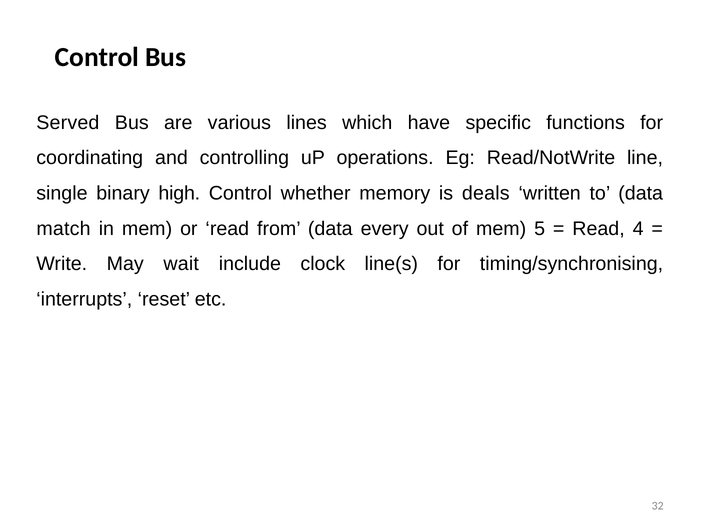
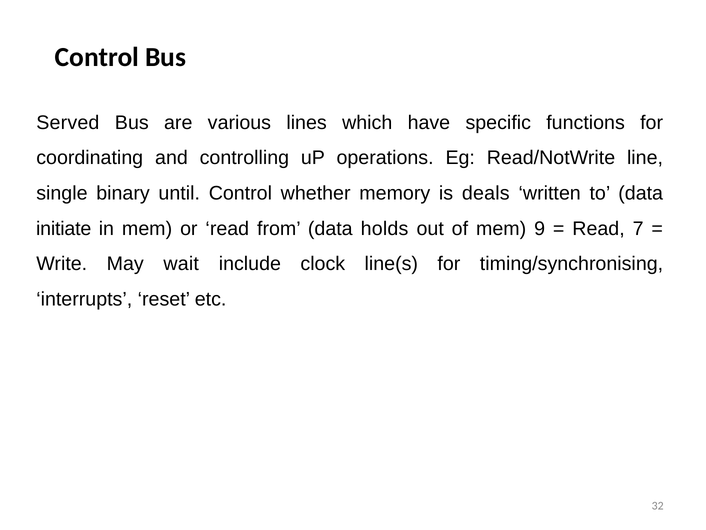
high: high -> until (179, 193)
match: match -> initiate (64, 228)
every: every -> holds (385, 228)
5: 5 -> 9 (540, 228)
4: 4 -> 7 (638, 228)
